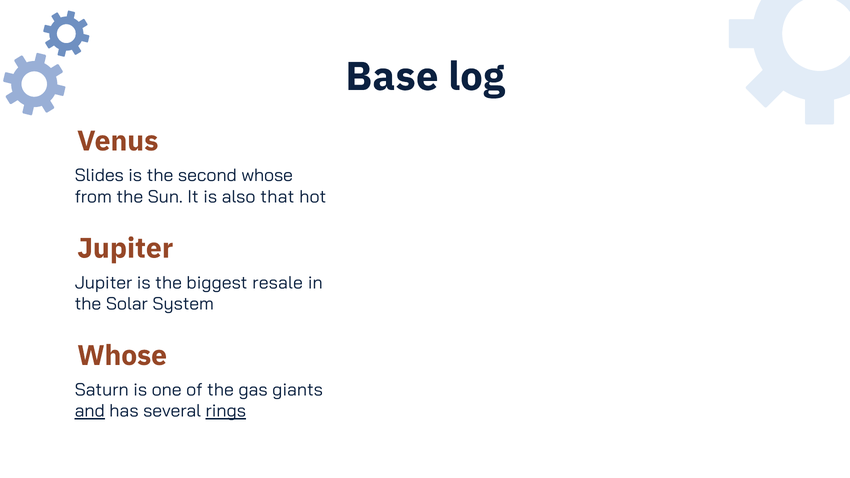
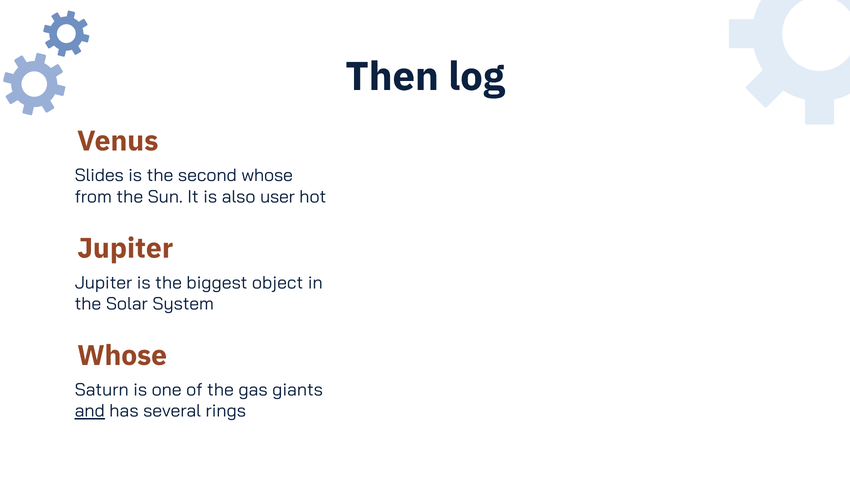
Base: Base -> Then (392, 77)
that: that -> user (278, 197)
resale: resale -> object (278, 283)
rings underline: present -> none (226, 411)
